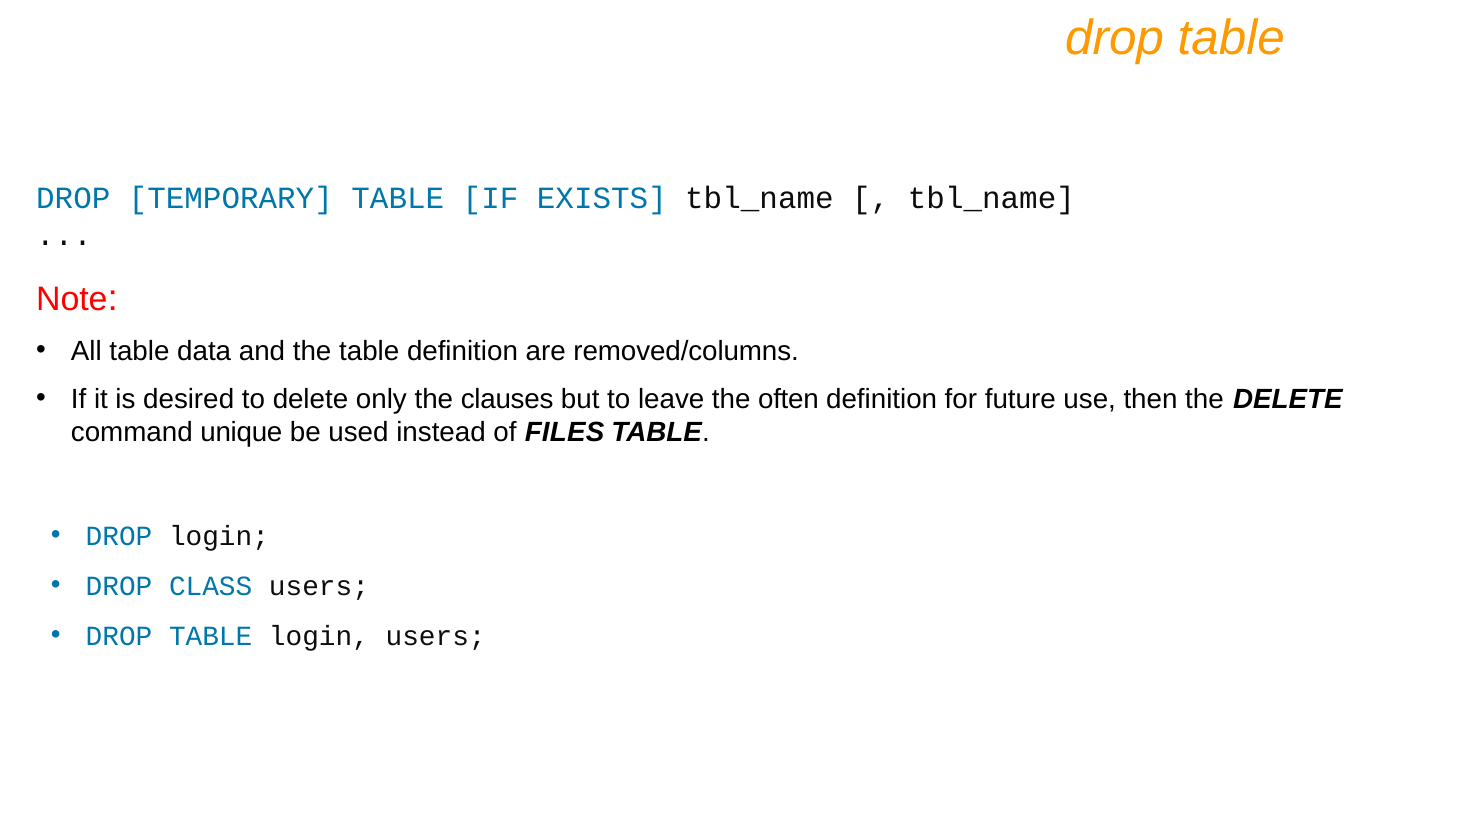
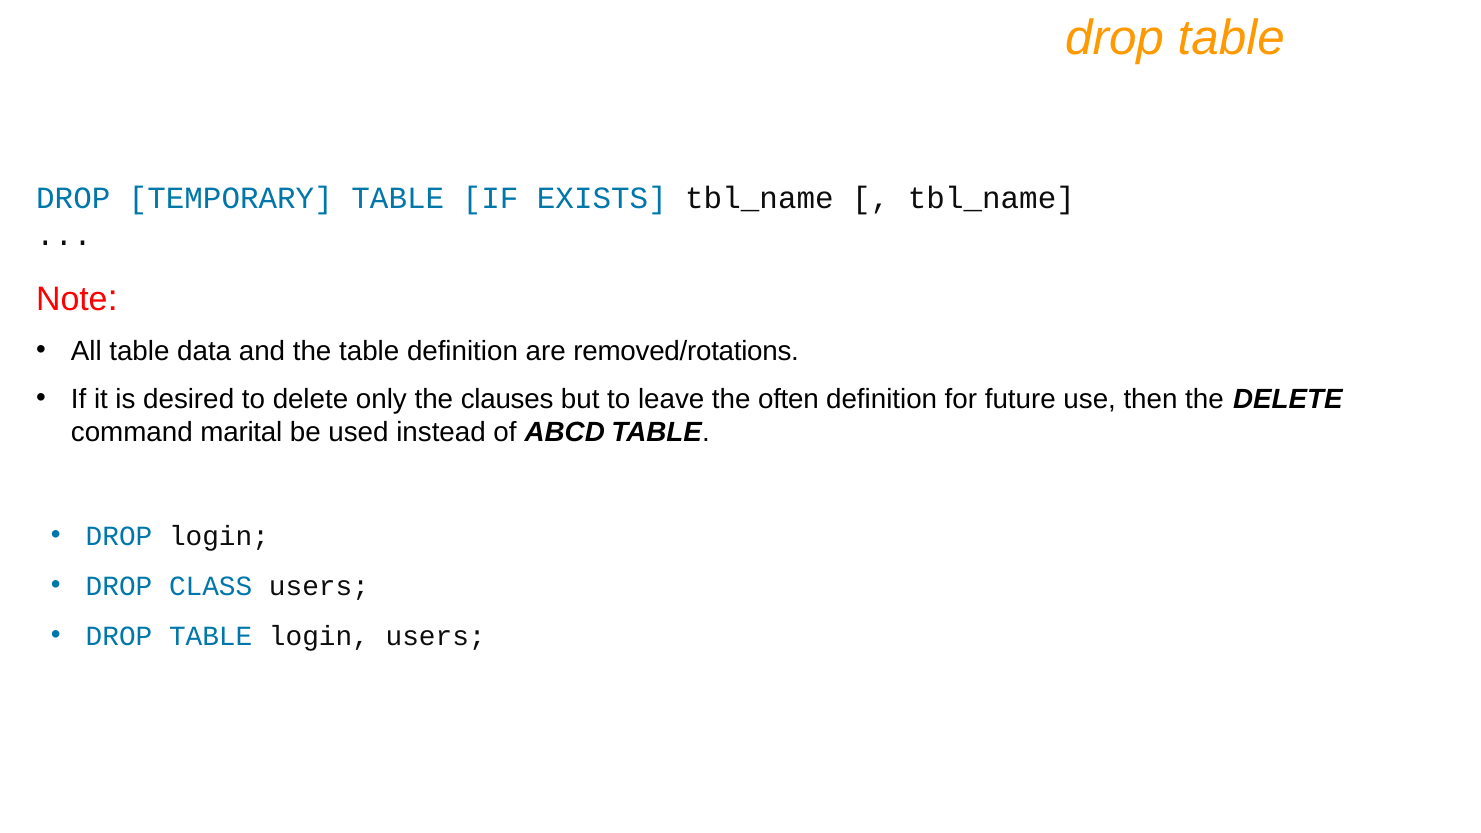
removed/columns: removed/columns -> removed/rotations (686, 351)
unique: unique -> marital (241, 433)
FILES: FILES -> ABCD (565, 433)
